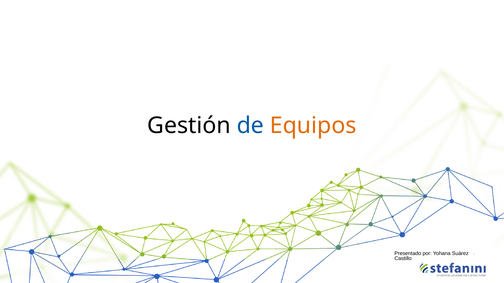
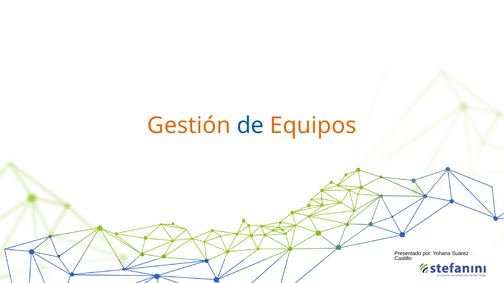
Gestión colour: black -> orange (189, 126)
